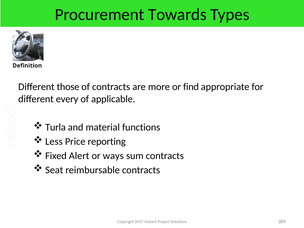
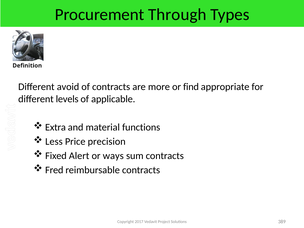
Towards: Towards -> Through (177, 15)
those: those -> avoid (68, 87)
every: every -> levels (67, 99)
Turla: Turla -> Extra (55, 127)
reporting: reporting -> precision (107, 142)
Seat: Seat -> Fred (54, 170)
